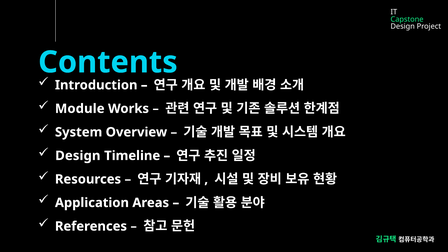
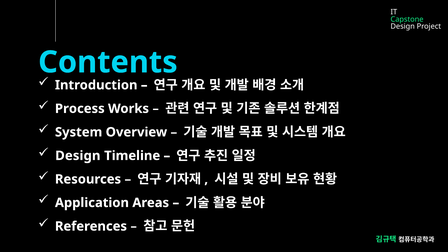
Module: Module -> Process (80, 109)
